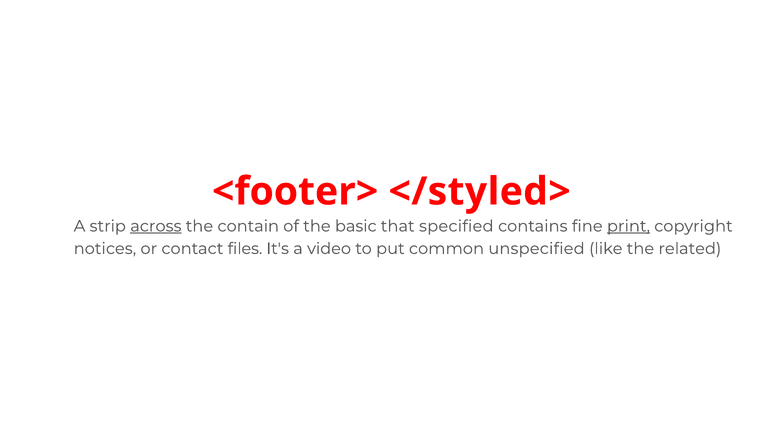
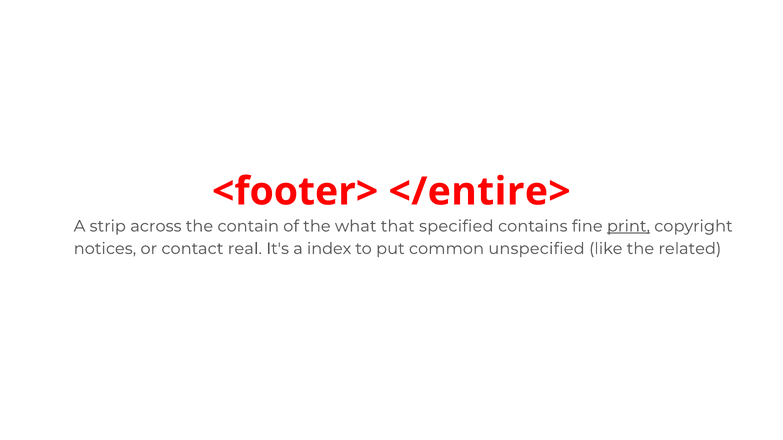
</styled>: </styled> -> </entire> (480, 192)
across underline: present -> none (156, 226)
basic: basic -> what (356, 226)
files: files -> real (245, 249)
video: video -> index (329, 249)
